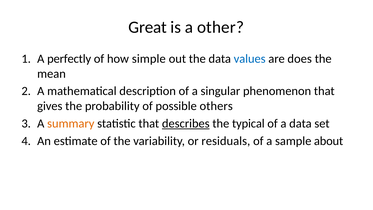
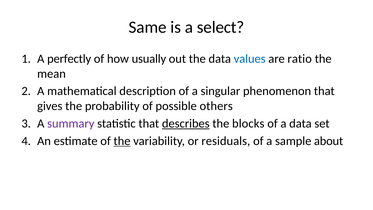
Great: Great -> Same (148, 27)
other: other -> select (221, 27)
simple: simple -> usually (149, 59)
does: does -> ratio (300, 59)
summary colour: orange -> purple (71, 123)
typical: typical -> blocks (248, 123)
the underline: none -> present (122, 141)
